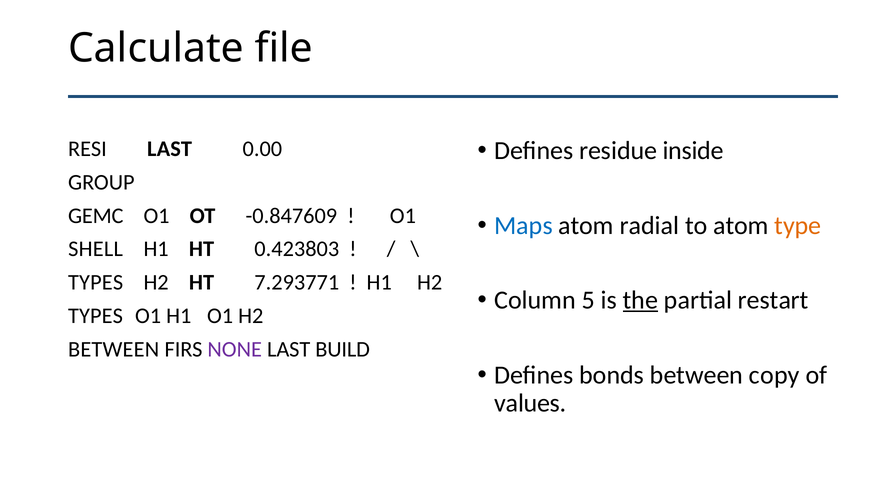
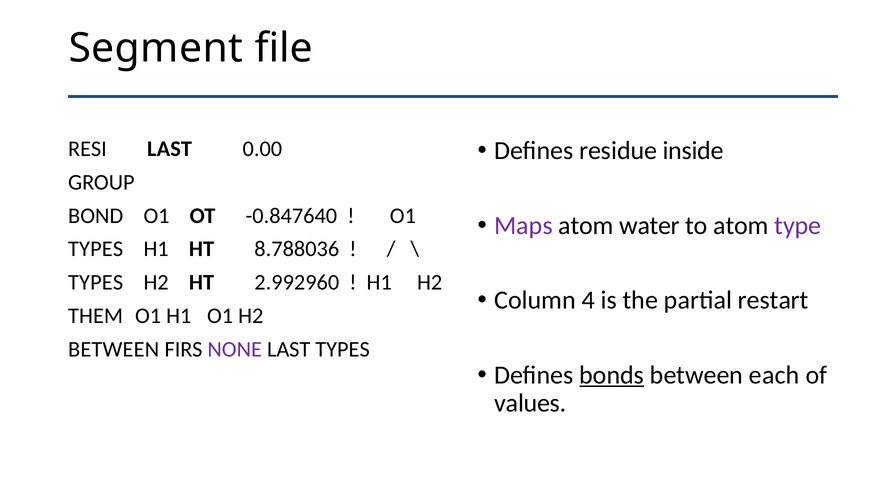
Calculate: Calculate -> Segment (156, 48)
GEMC: GEMC -> BOND (96, 216)
-0.847609: -0.847609 -> -0.847640 (291, 216)
Maps colour: blue -> purple (524, 226)
radial: radial -> water (650, 226)
type colour: orange -> purple (798, 226)
SHELL: SHELL -> TYPES (96, 249)
0.423803: 0.423803 -> 8.788036 (297, 249)
7.293771: 7.293771 -> 2.992960 (297, 283)
5: 5 -> 4 (588, 300)
the underline: present -> none (640, 300)
TYPES: TYPES -> THEM (96, 316)
LAST BUILD: BUILD -> TYPES (343, 349)
bonds underline: none -> present (612, 375)
copy: copy -> each (774, 375)
